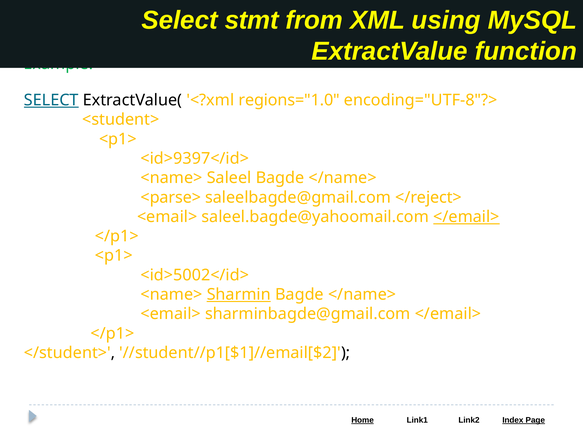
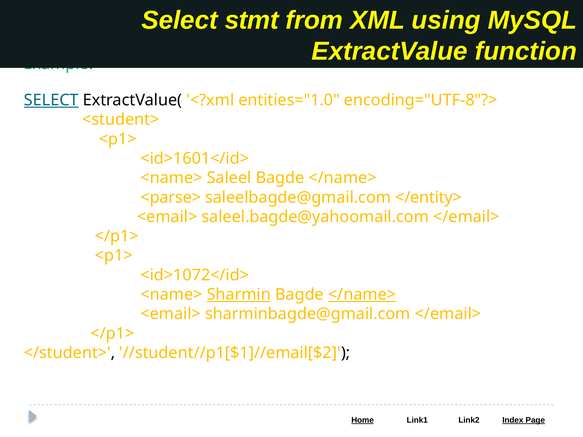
regions="1.0: regions="1.0 -> entities="1.0 (289, 100)
<id>9397</id>: <id>9397</id> -> <id>1601</id> (195, 159)
</reject>: </reject> -> </entity> (429, 197)
</email> underline: present -> none (466, 217)
<id>5002</id>: <id>5002</id> -> <id>1072</id> (195, 275)
</name> underline: none -> present (362, 295)
